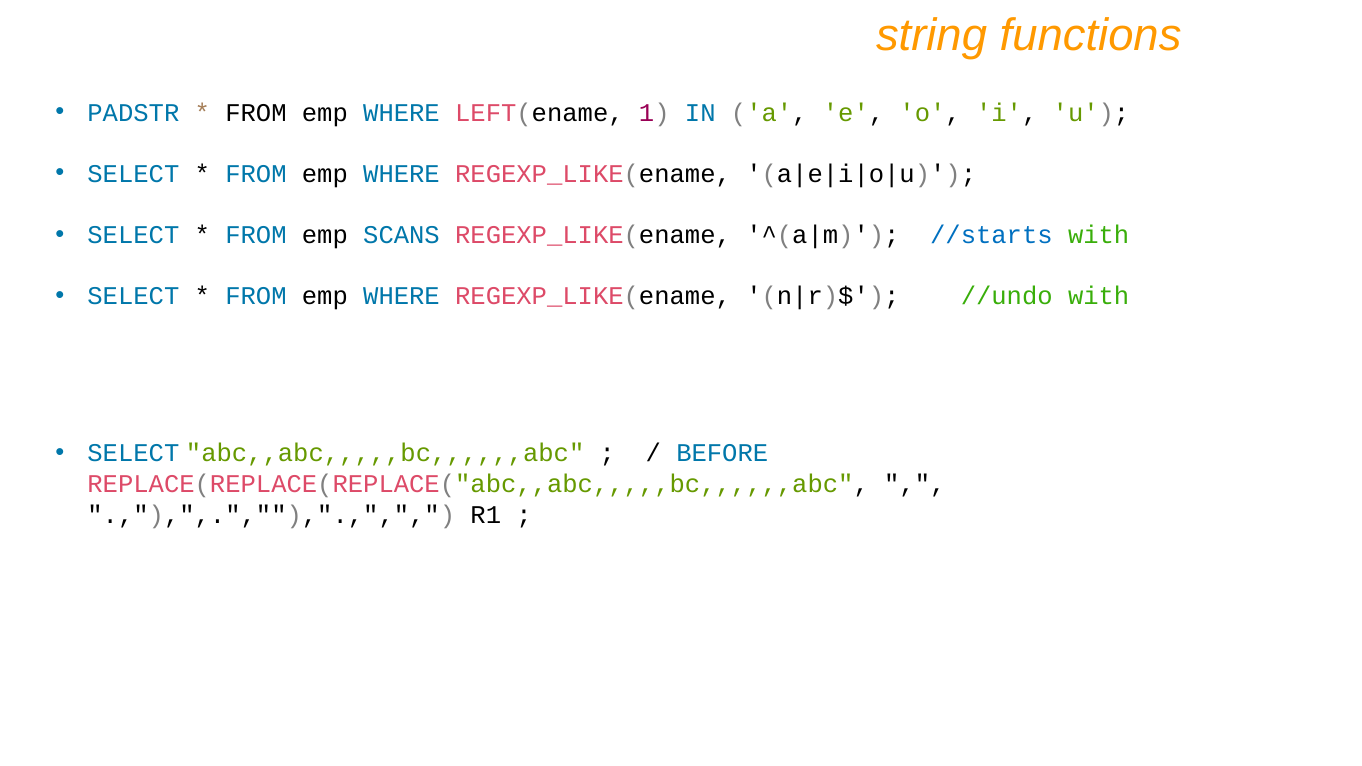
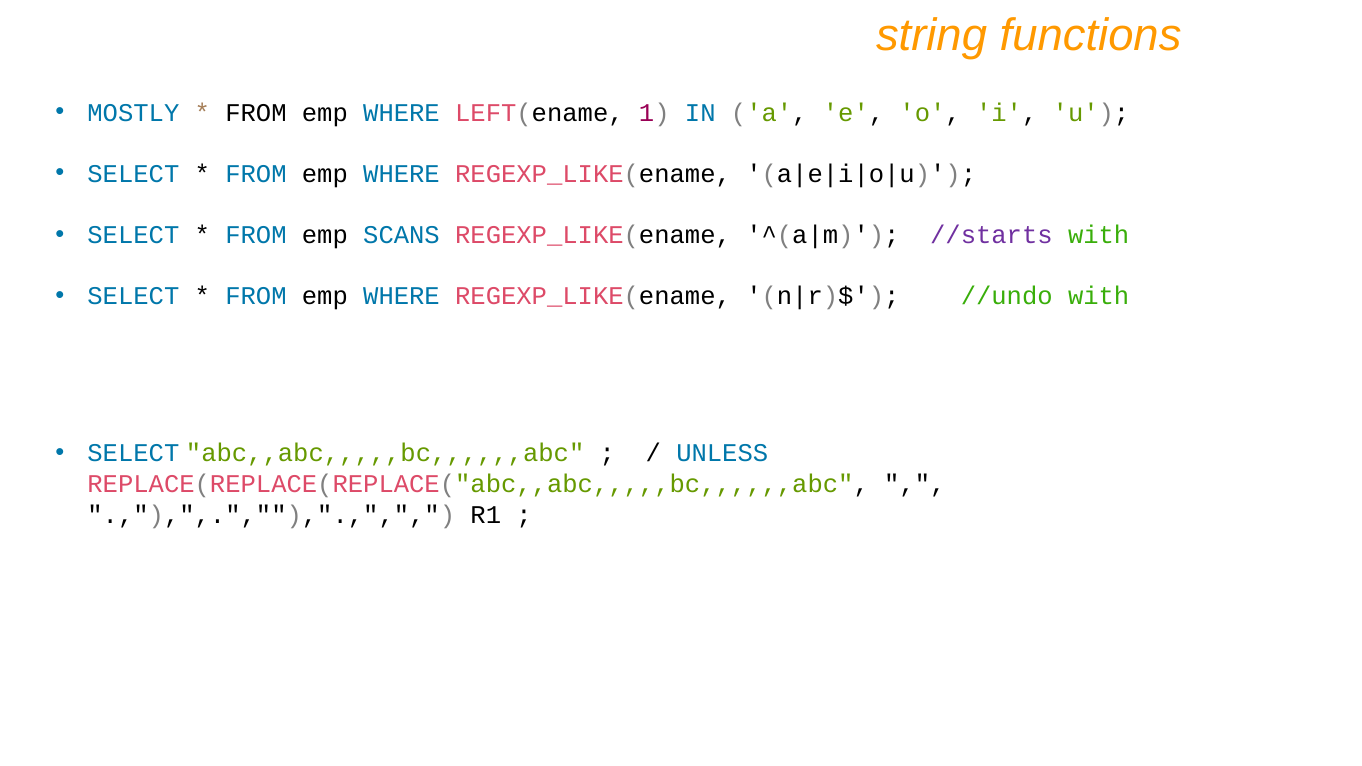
PADSTR: PADSTR -> MOSTLY (133, 113)
//starts colour: blue -> purple (991, 235)
BEFORE: BEFORE -> UNLESS (722, 453)
